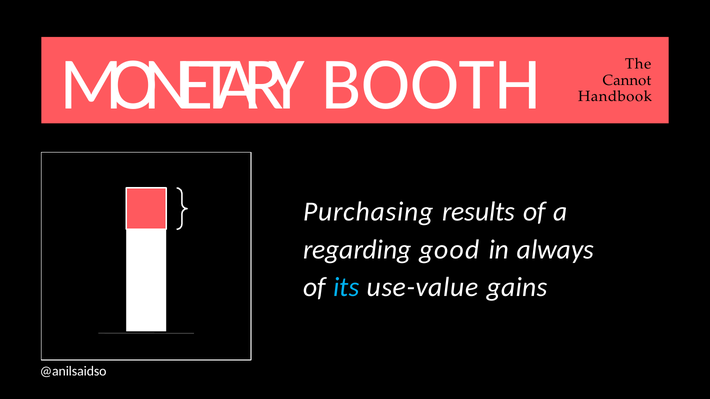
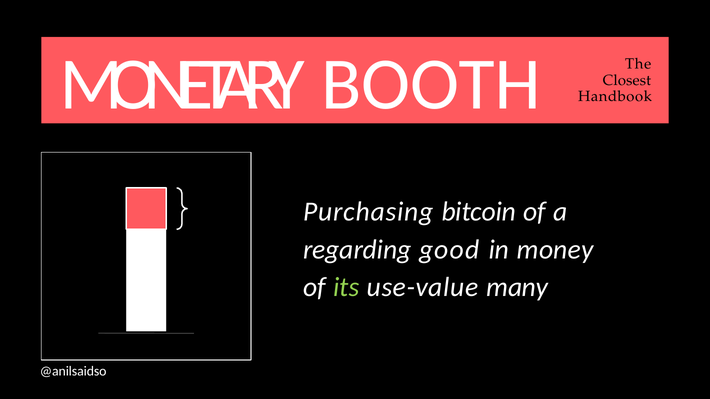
Cannot: Cannot -> Closest (627, 80)
results: results -> bitcoin (479, 212)
always: always -> money (555, 250)
its colour: light blue -> light green (346, 287)
gains: gains -> many (517, 287)
